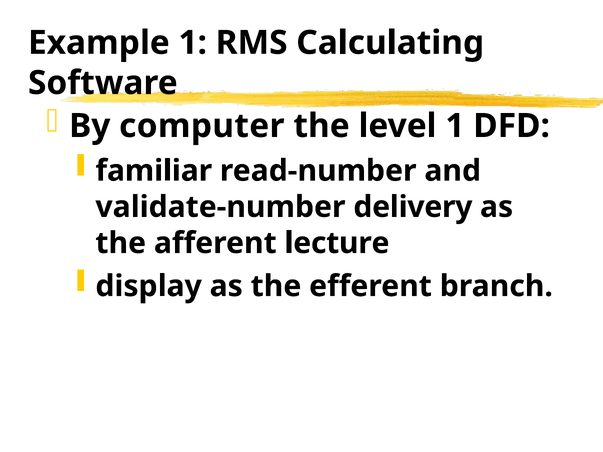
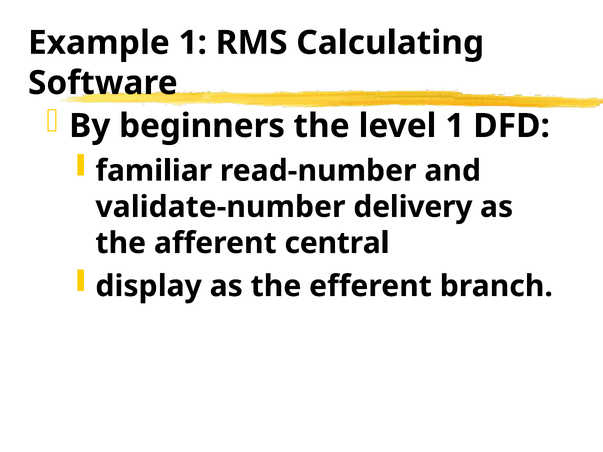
computer: computer -> beginners (202, 126)
lecture: lecture -> central (337, 243)
